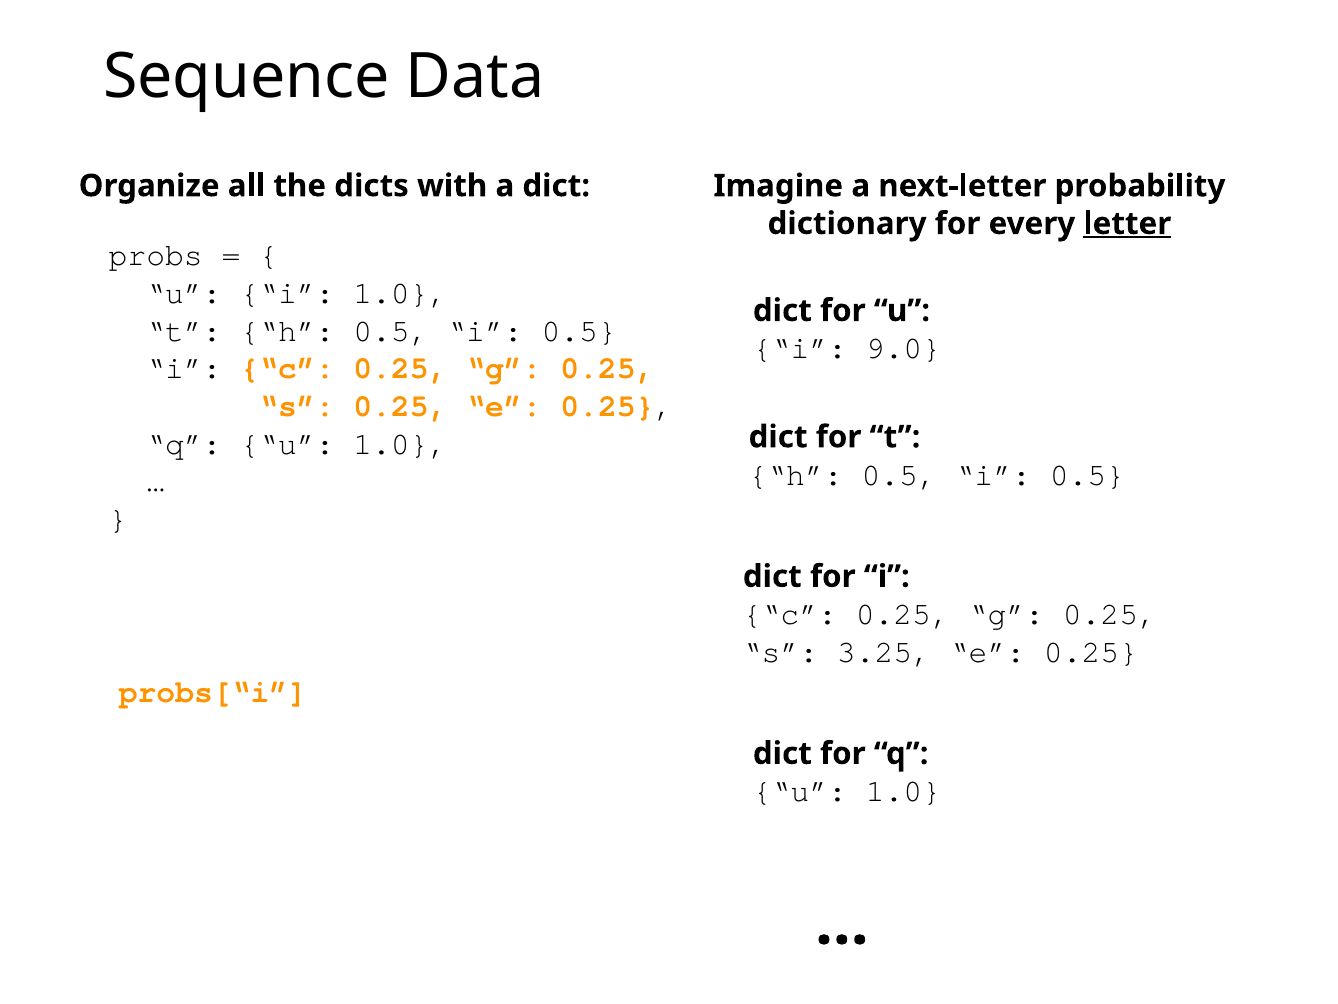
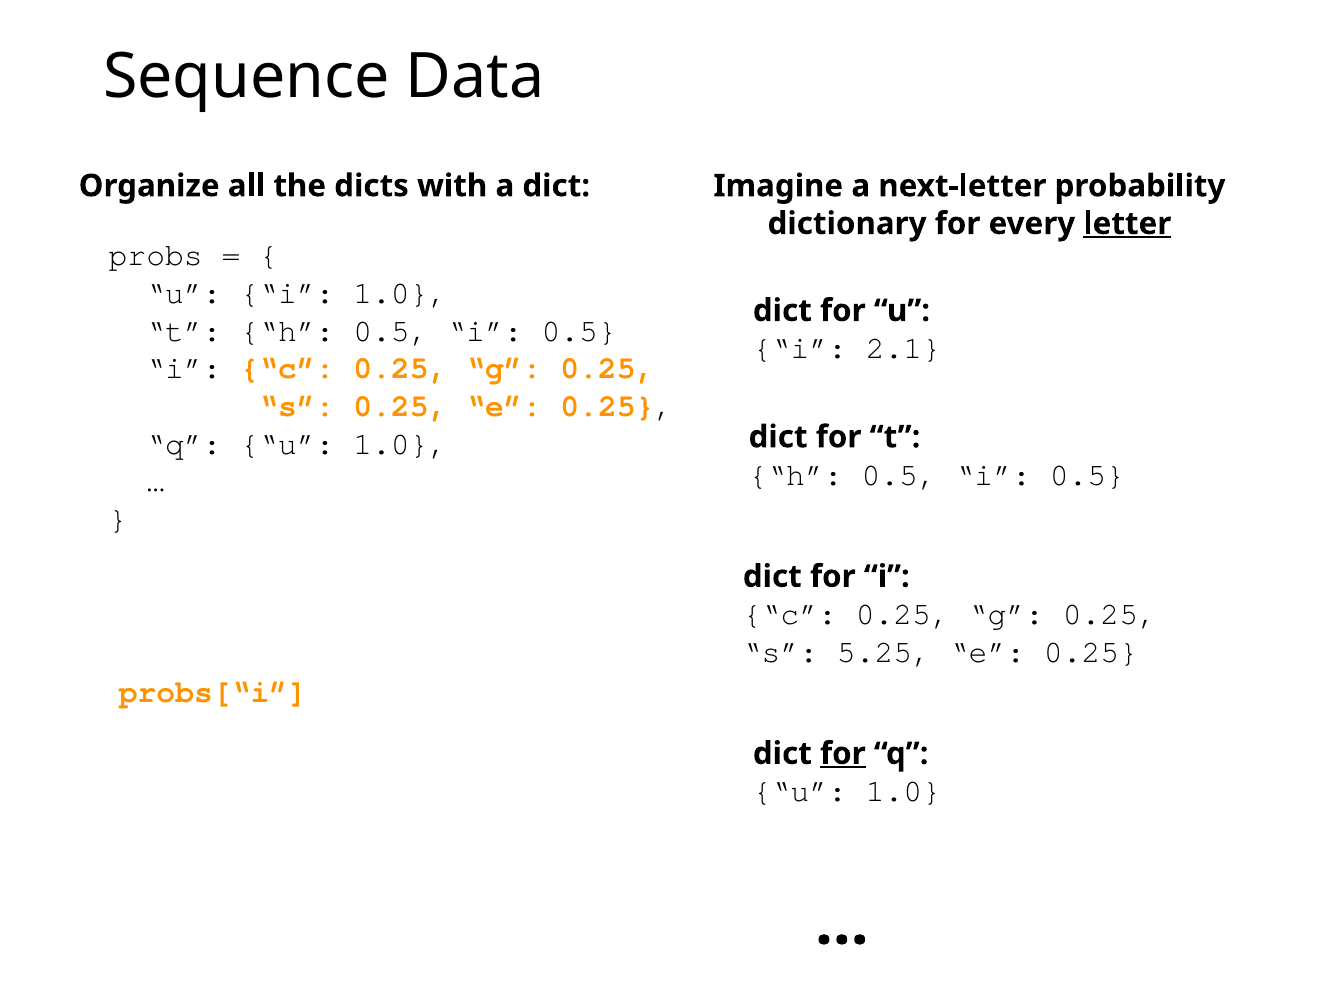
9.0: 9.0 -> 2.1 (903, 348)
3.25: 3.25 -> 5.25 (884, 651)
for underline: none -> present (843, 753)
